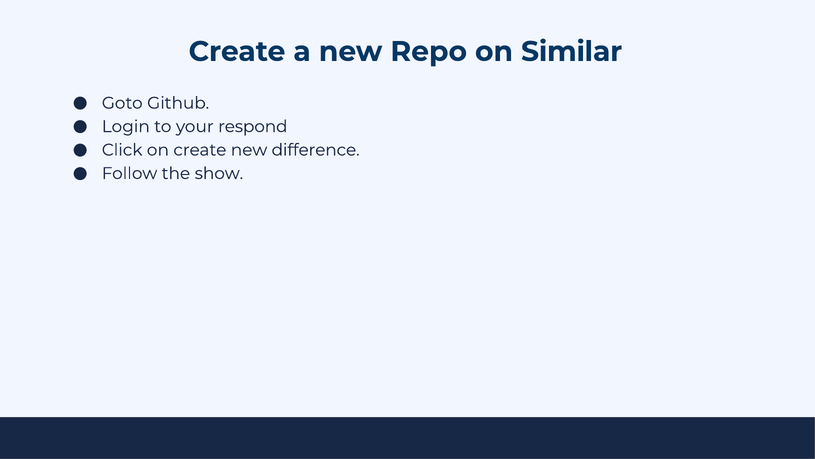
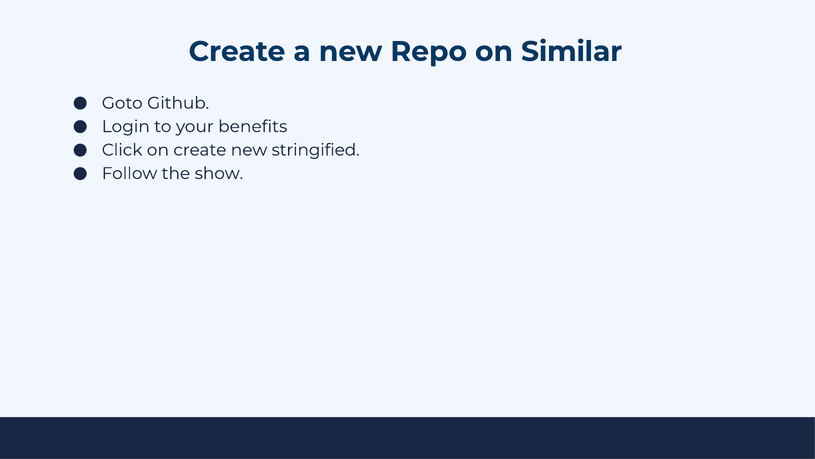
respond: respond -> benefits (253, 126)
difference: difference -> stringified (316, 150)
